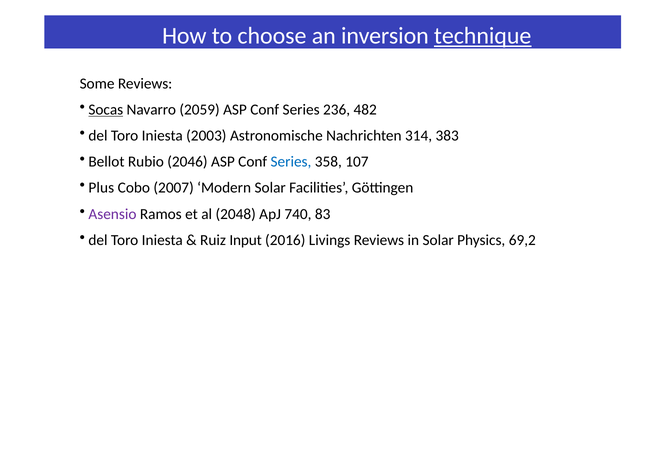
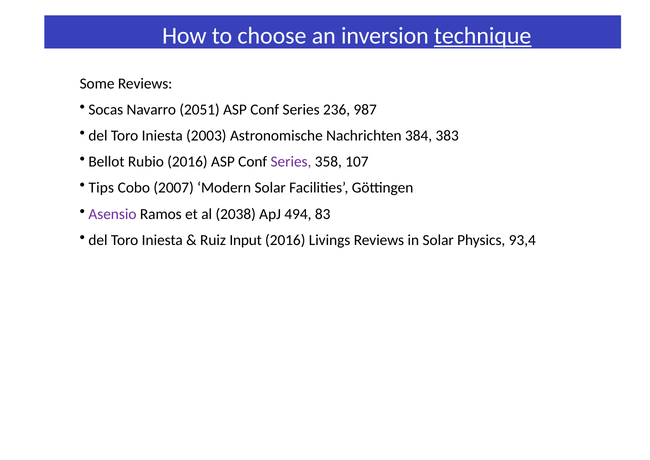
Socas underline: present -> none (106, 110)
2059: 2059 -> 2051 (200, 110)
482: 482 -> 987 (365, 110)
314: 314 -> 384 (419, 136)
Rubio 2046: 2046 -> 2016 (187, 162)
Series colour: blue -> purple (291, 162)
Plus: Plus -> Tips (101, 188)
2048: 2048 -> 2038 (236, 214)
740: 740 -> 494 (298, 214)
69,2: 69,2 -> 93,4 (522, 240)
